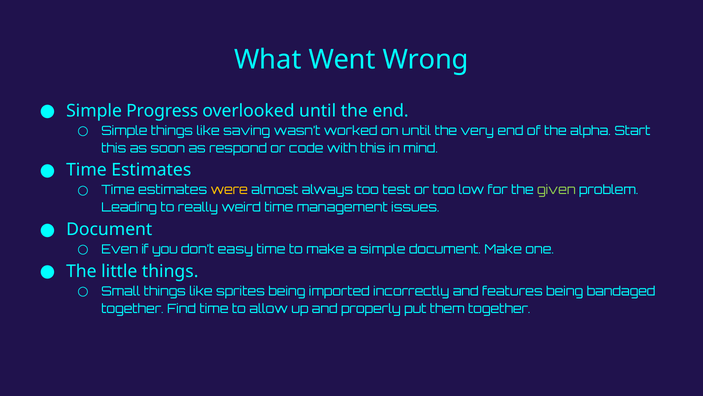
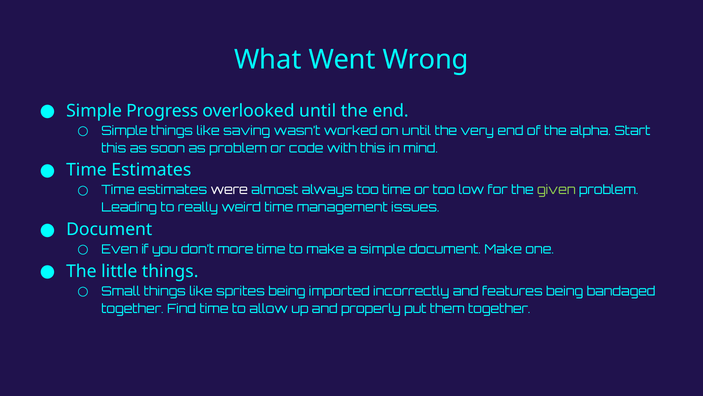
as respond: respond -> problem (238, 148)
were colour: yellow -> white (229, 190)
too test: test -> time (397, 190)
easy: easy -> more (235, 249)
